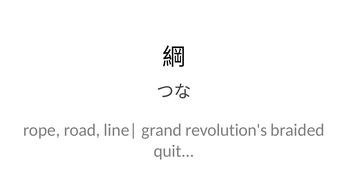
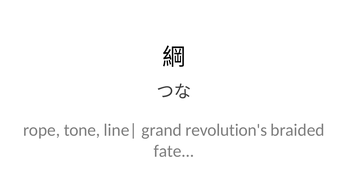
road: road -> tone (82, 130)
quit: quit -> fate (174, 151)
